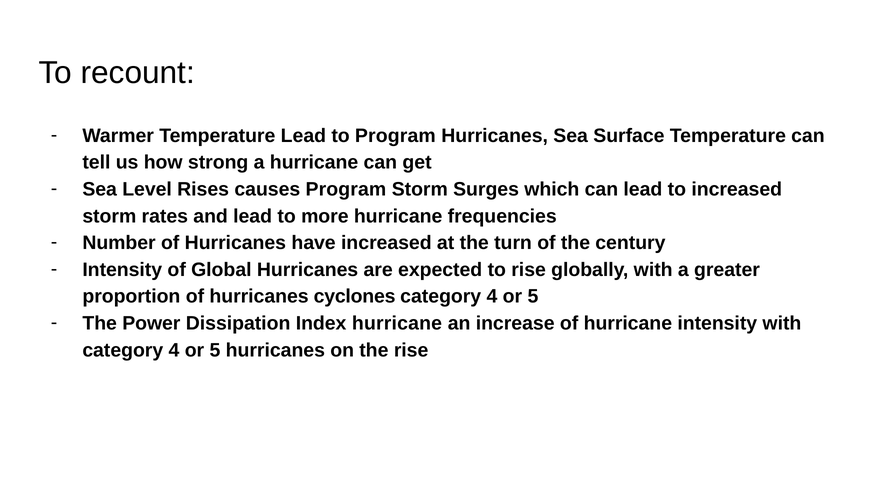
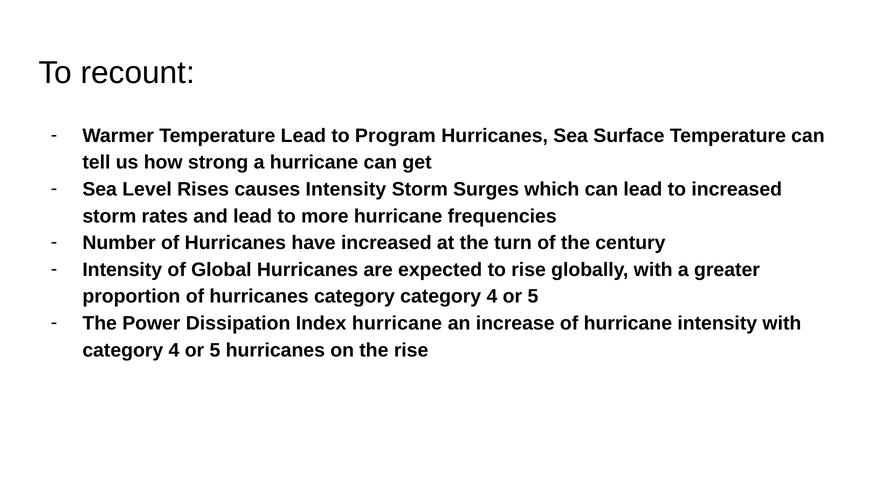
causes Program: Program -> Intensity (346, 189)
hurricanes cyclones: cyclones -> category (354, 296)
